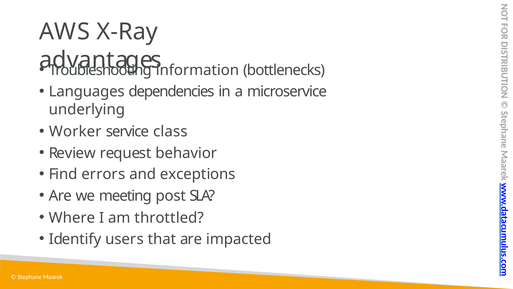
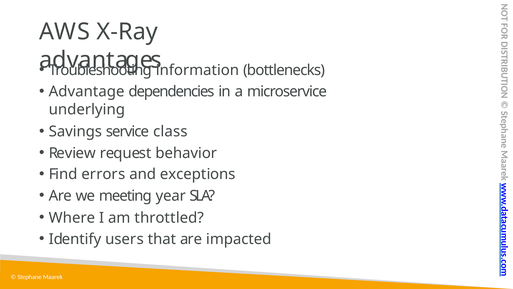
Languages: Languages -> Advantage (87, 91)
Worker: Worker -> Savings (75, 131)
post: post -> year (171, 196)
